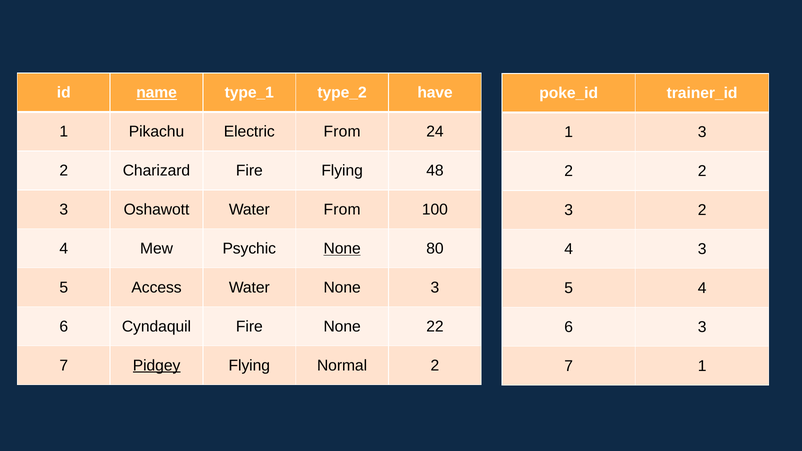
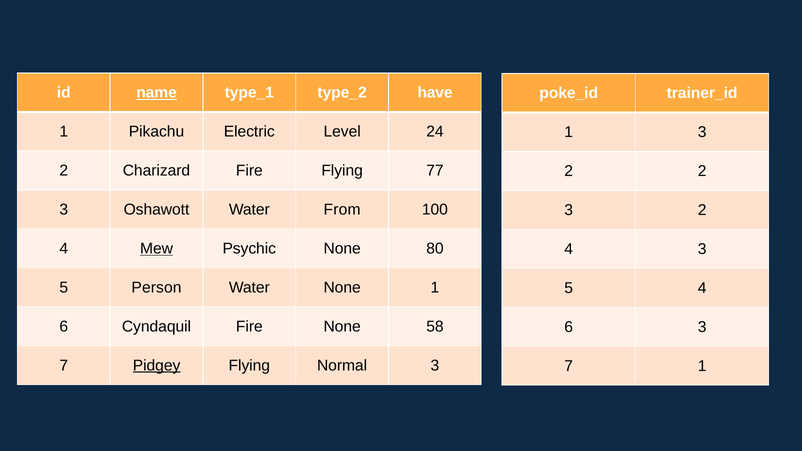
Electric From: From -> Level (342, 132)
48: 48 -> 77 (435, 171)
Mew underline: none -> present (157, 249)
None underline: present -> none (342, 249)
Access: Access -> Person (157, 288)
None 3: 3 -> 1 (435, 288)
22: 22 -> 58 (435, 327)
Normal 2: 2 -> 3 (435, 365)
